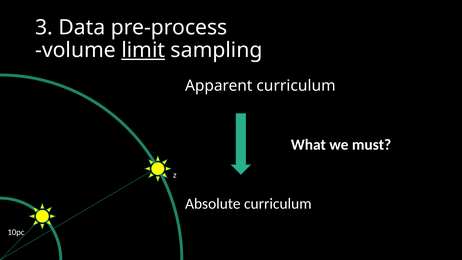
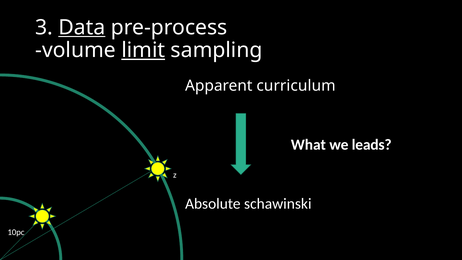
Data underline: none -> present (82, 27)
must: must -> leads (372, 145)
Absolute curriculum: curriculum -> schawinski (278, 204)
